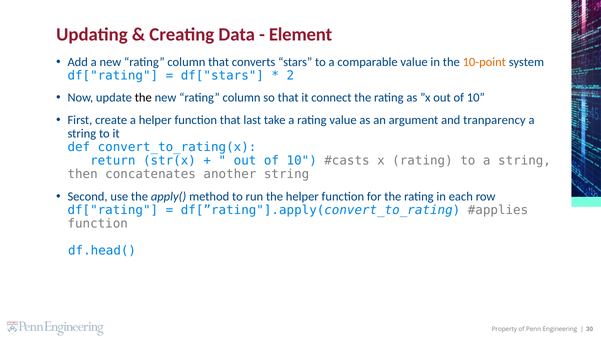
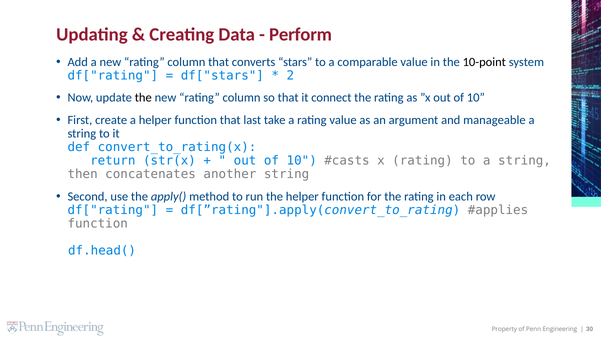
Element: Element -> Perform (301, 34)
10-point colour: orange -> black (484, 62)
tranparency: tranparency -> manageable (494, 120)
